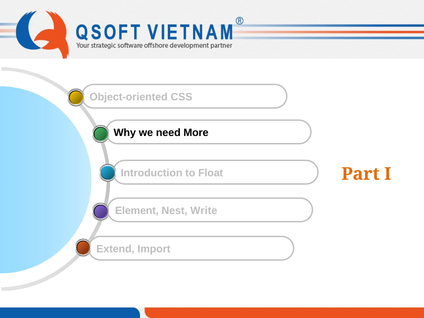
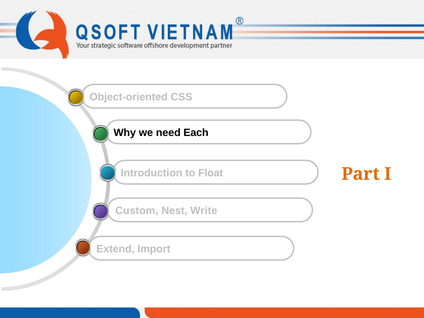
More: More -> Each (196, 133)
Element: Element -> Custom (137, 211)
